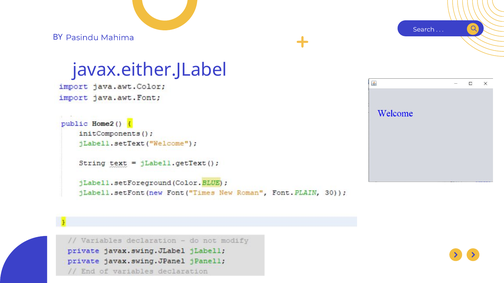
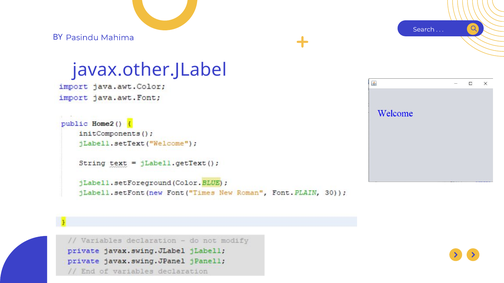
javax.either.JLabel: javax.either.JLabel -> javax.other.JLabel (150, 70)
